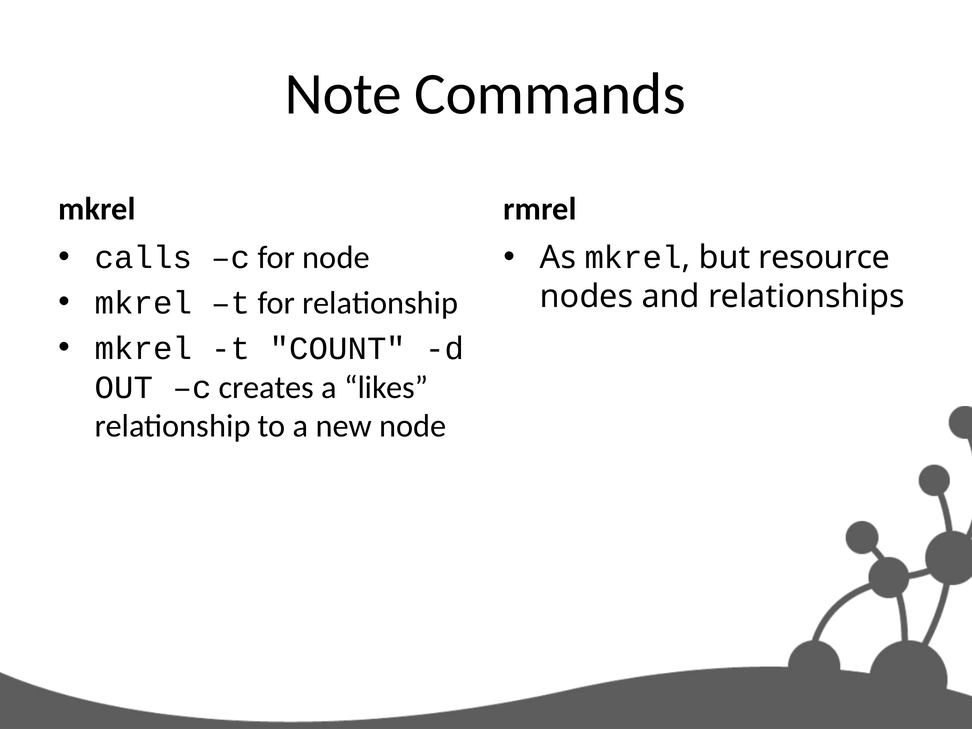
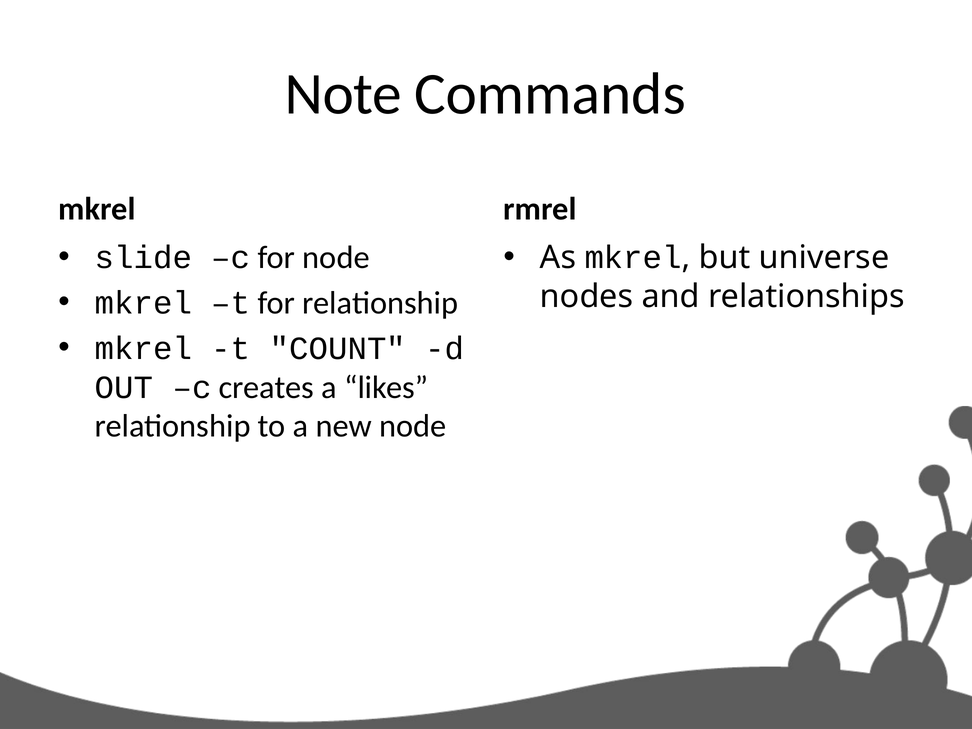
calls: calls -> slide (143, 258)
resource: resource -> universe (824, 258)
